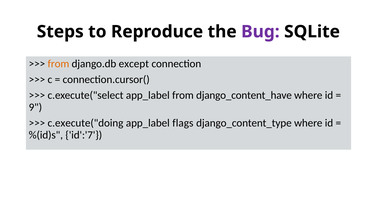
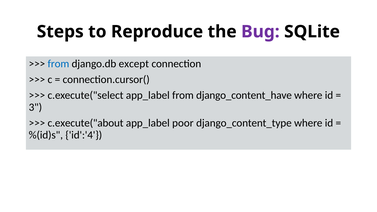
from colour: orange -> blue (58, 64)
9: 9 -> 3 (35, 107)
c.execute("doing: c.execute("doing -> c.execute("about (86, 123)
flags: flags -> poor (183, 123)
id':'7: id':'7 -> id':'4 (84, 135)
